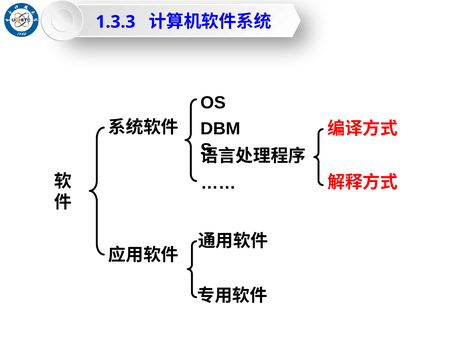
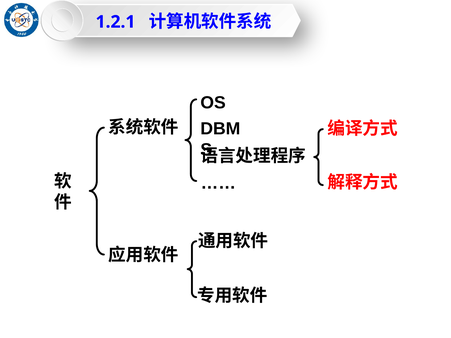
1.3.3: 1.3.3 -> 1.2.1 (116, 22)
